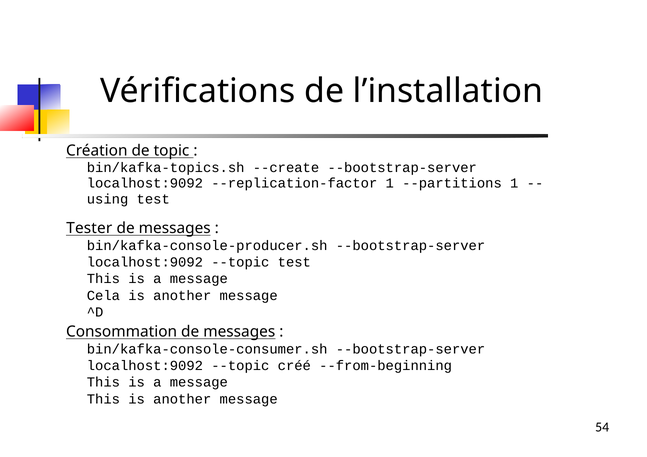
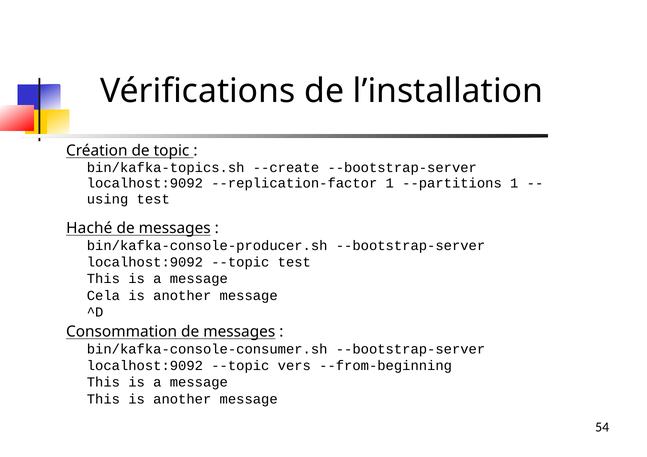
Tester: Tester -> Haché (89, 229)
créé: créé -> vers (294, 366)
